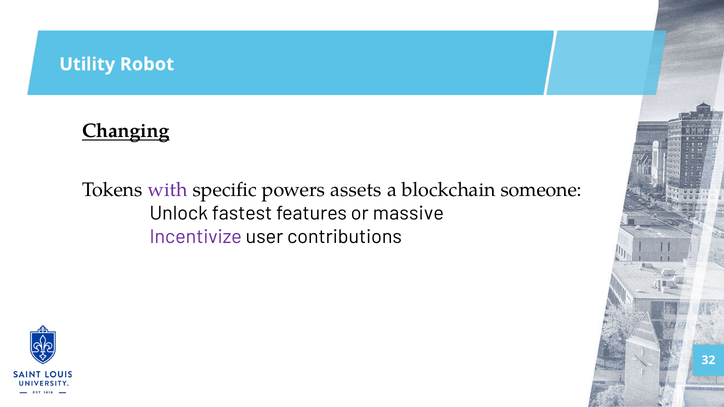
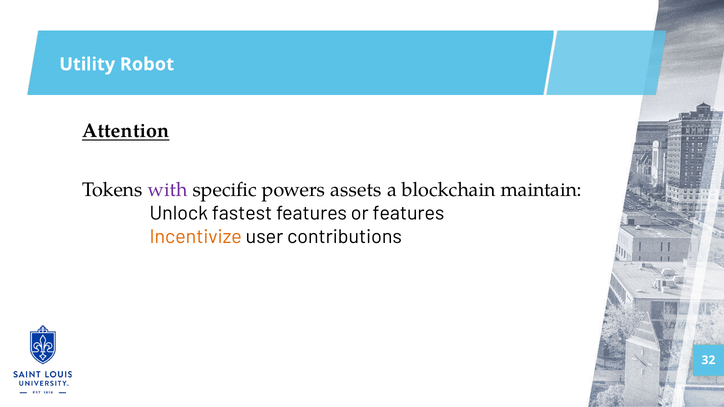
Changing: Changing -> Attention (126, 131)
someone: someone -> maintain (541, 190)
or massive: massive -> features (409, 213)
Incentivize colour: purple -> orange (196, 237)
